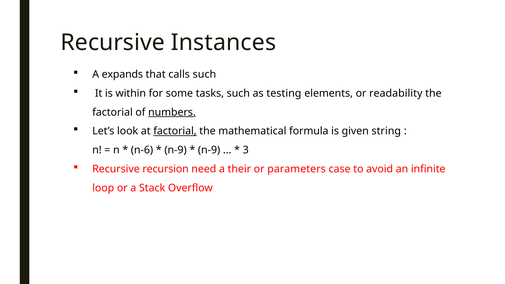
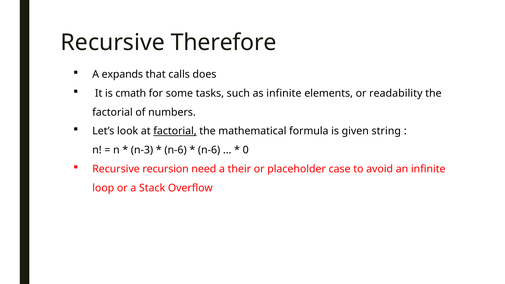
Instances: Instances -> Therefore (224, 42)
calls such: such -> does (205, 74)
within: within -> cmath (131, 93)
as testing: testing -> infinite (284, 93)
numbers underline: present -> none (172, 112)
n-6: n-6 -> n-3 (142, 150)
n-9: n-9 -> n-6 (176, 150)
n-9: n-9 -> n-6 (209, 150)
3: 3 -> 0 (246, 150)
parameters: parameters -> placeholder (297, 169)
